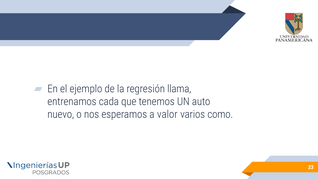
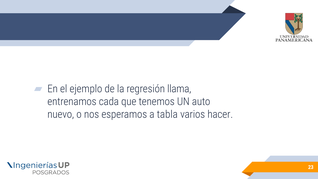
valor: valor -> tabla (167, 114)
como: como -> hacer (220, 114)
